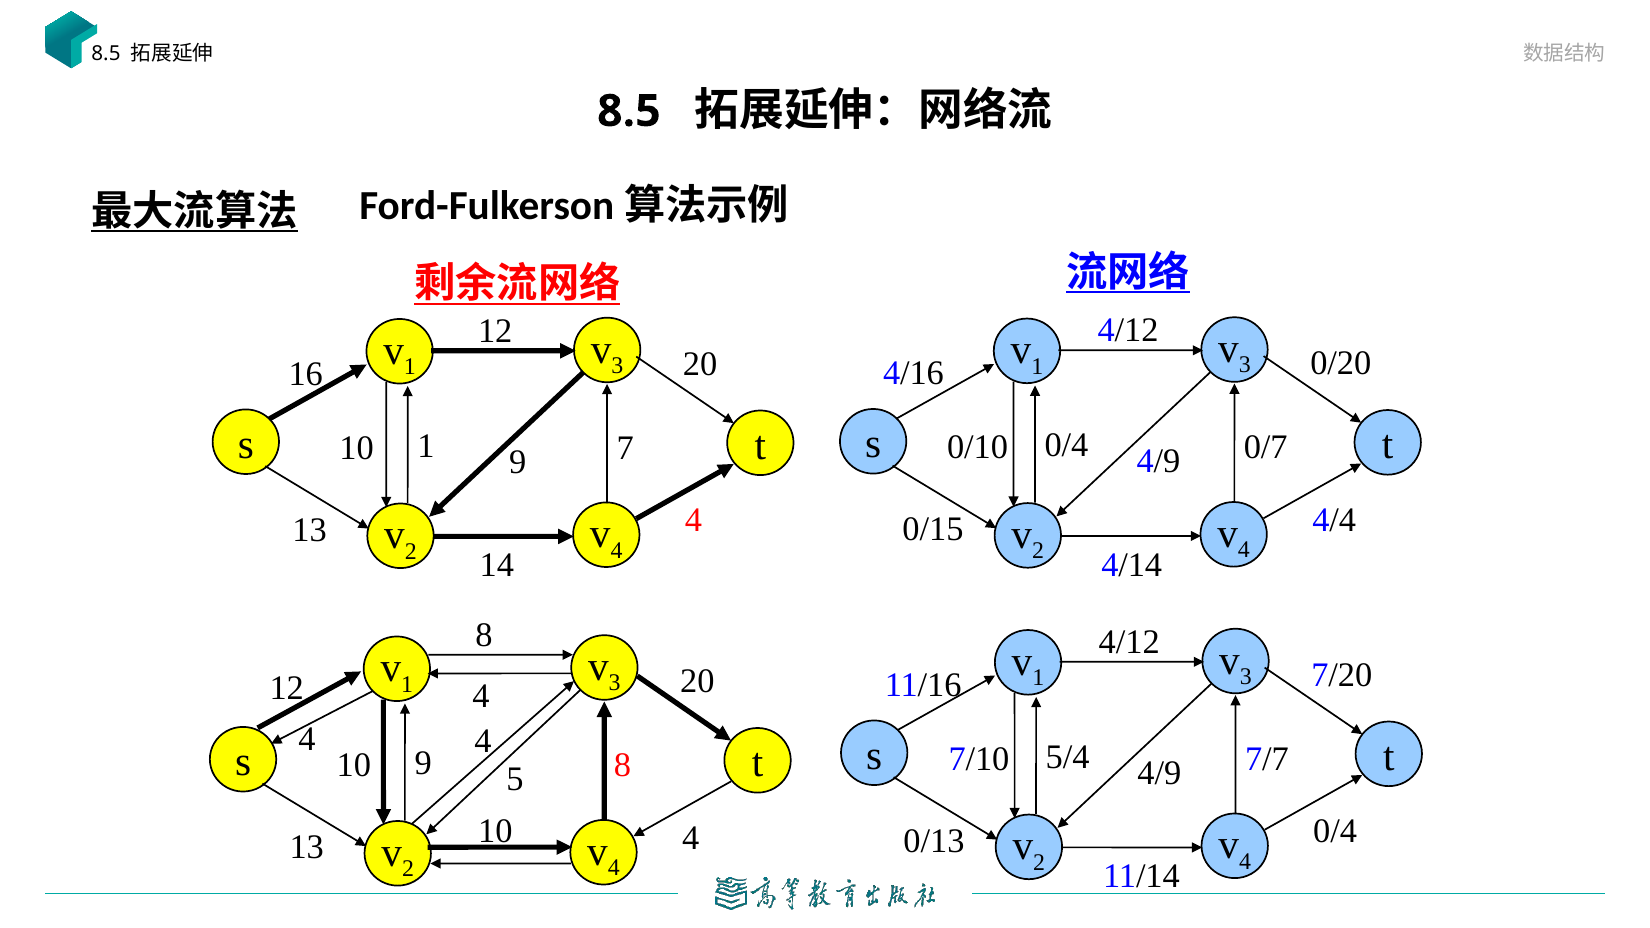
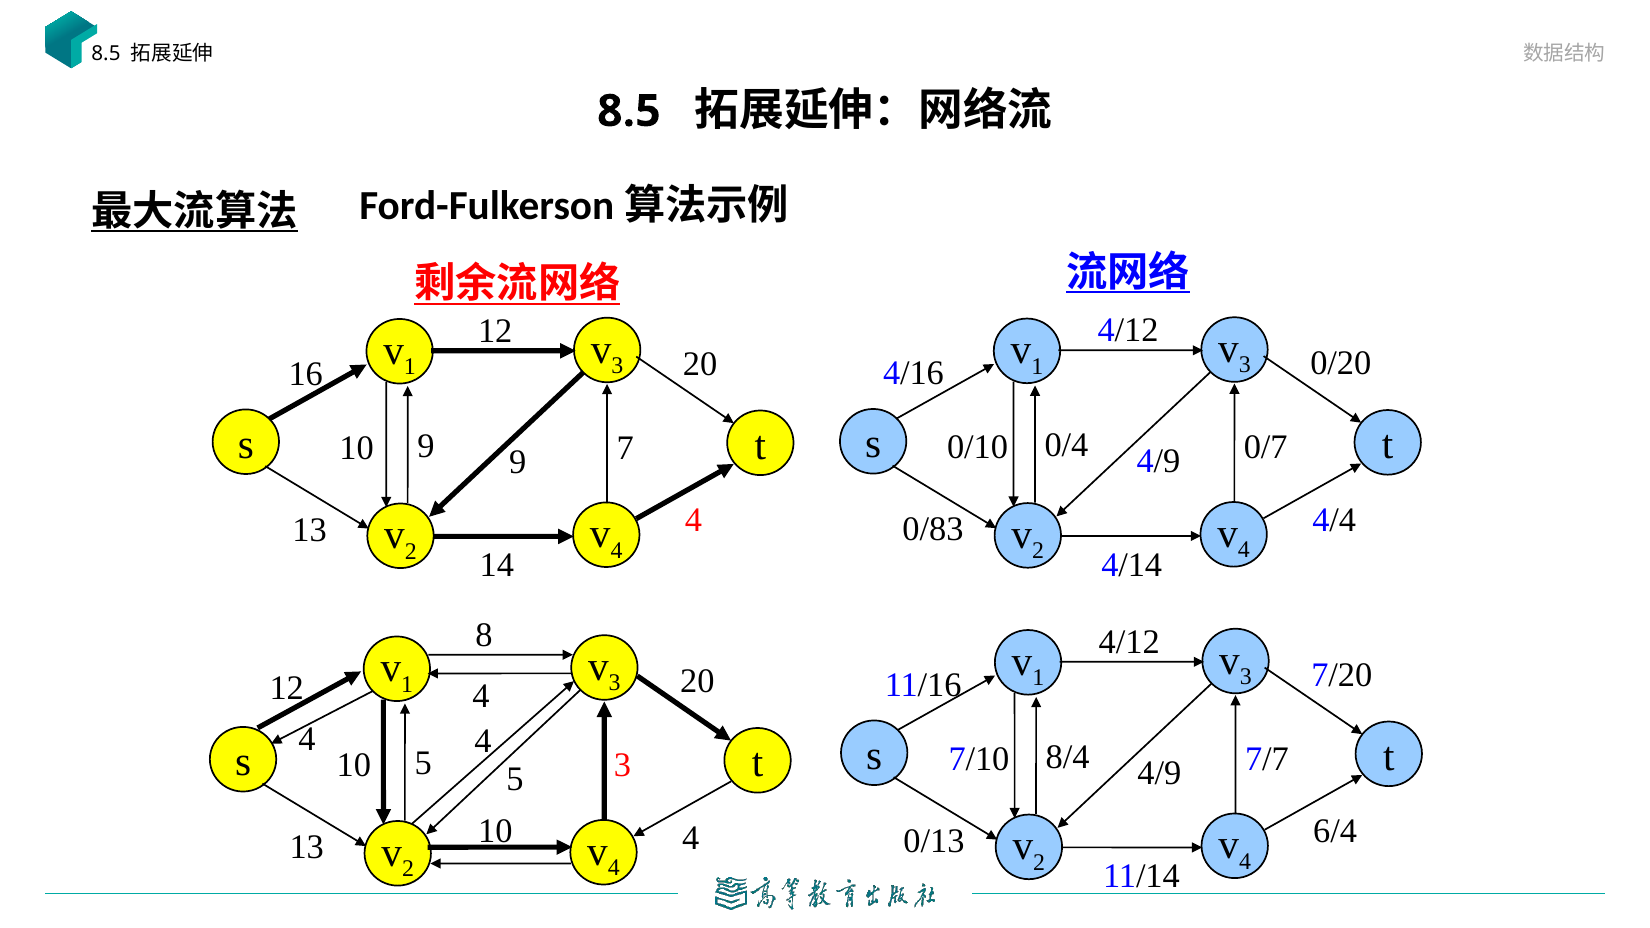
10 1: 1 -> 9 (426, 446)
0/15: 0/15 -> 0/83 (933, 530)
5/4: 5/4 -> 8/4 (1068, 757)
10 9: 9 -> 5 (423, 764)
5 8: 8 -> 3 (622, 766)
0/4: 0/4 -> 6/4 (1335, 832)
